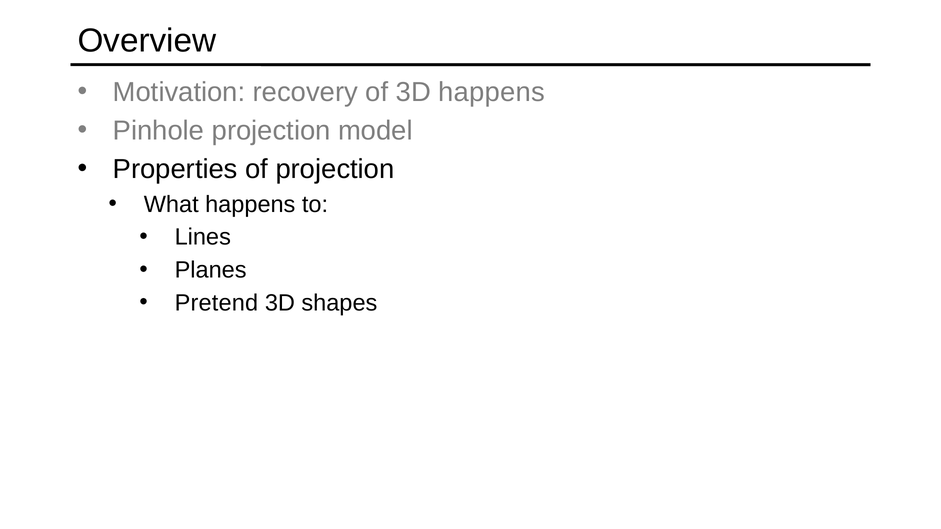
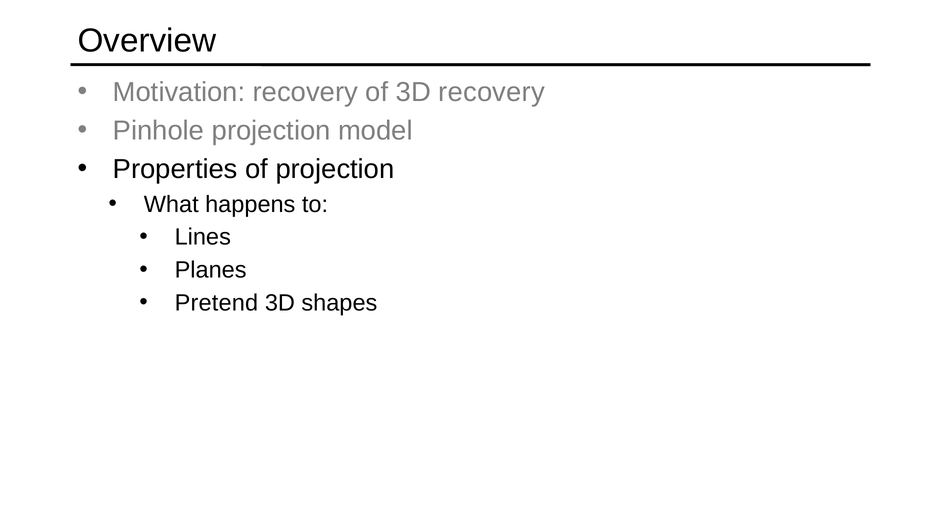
3D happens: happens -> recovery (492, 92)
